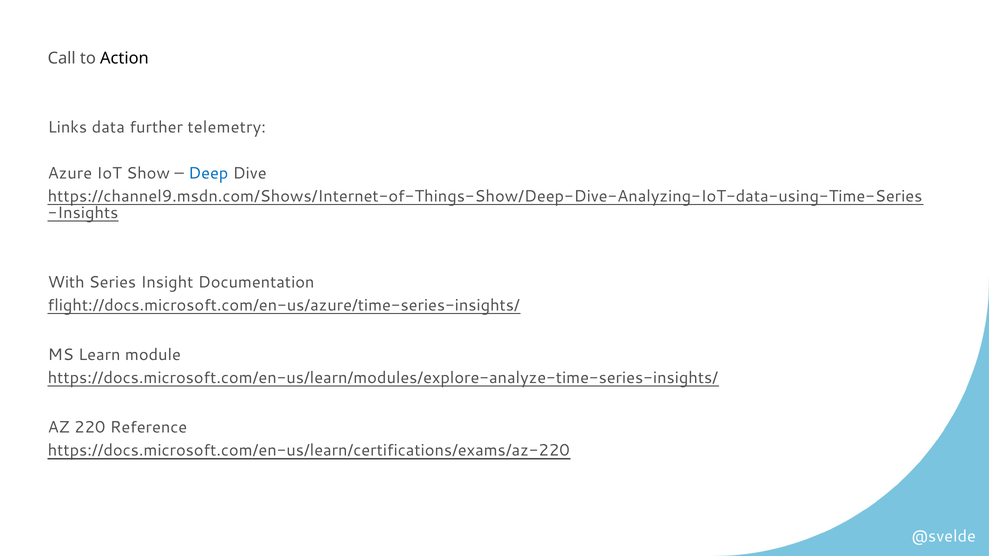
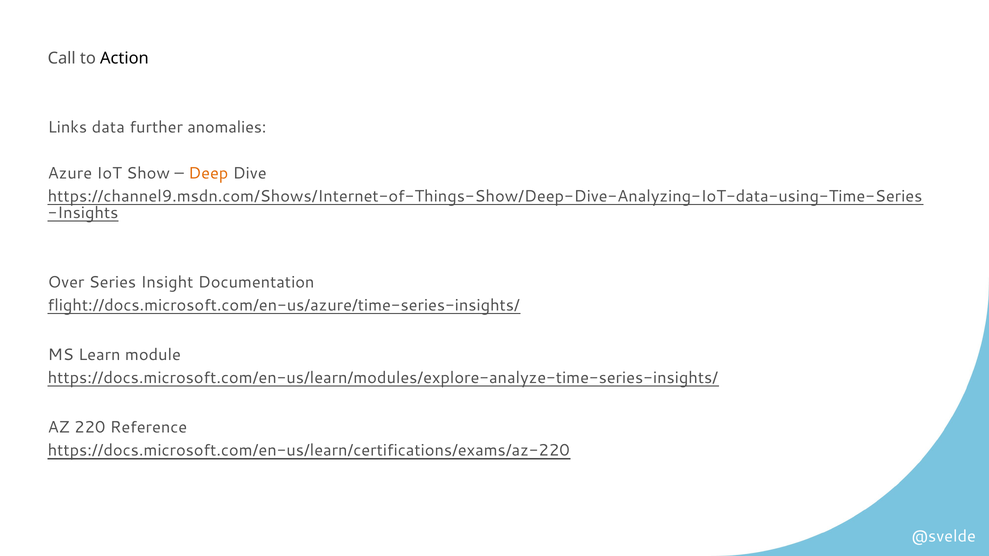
telemetry: telemetry -> anomalies (227, 127)
Deep colour: blue -> orange (208, 173)
With: With -> Over (66, 282)
